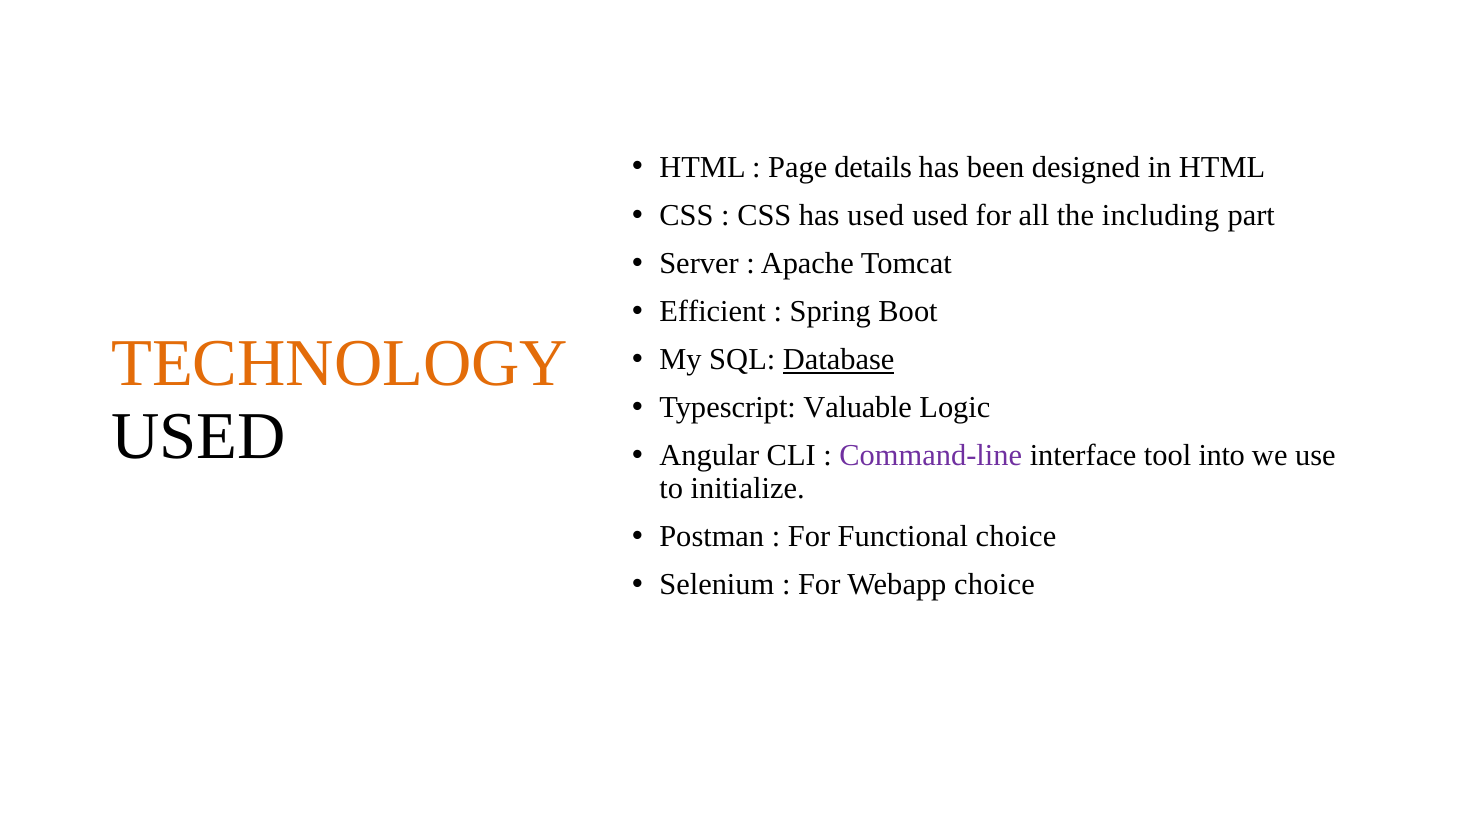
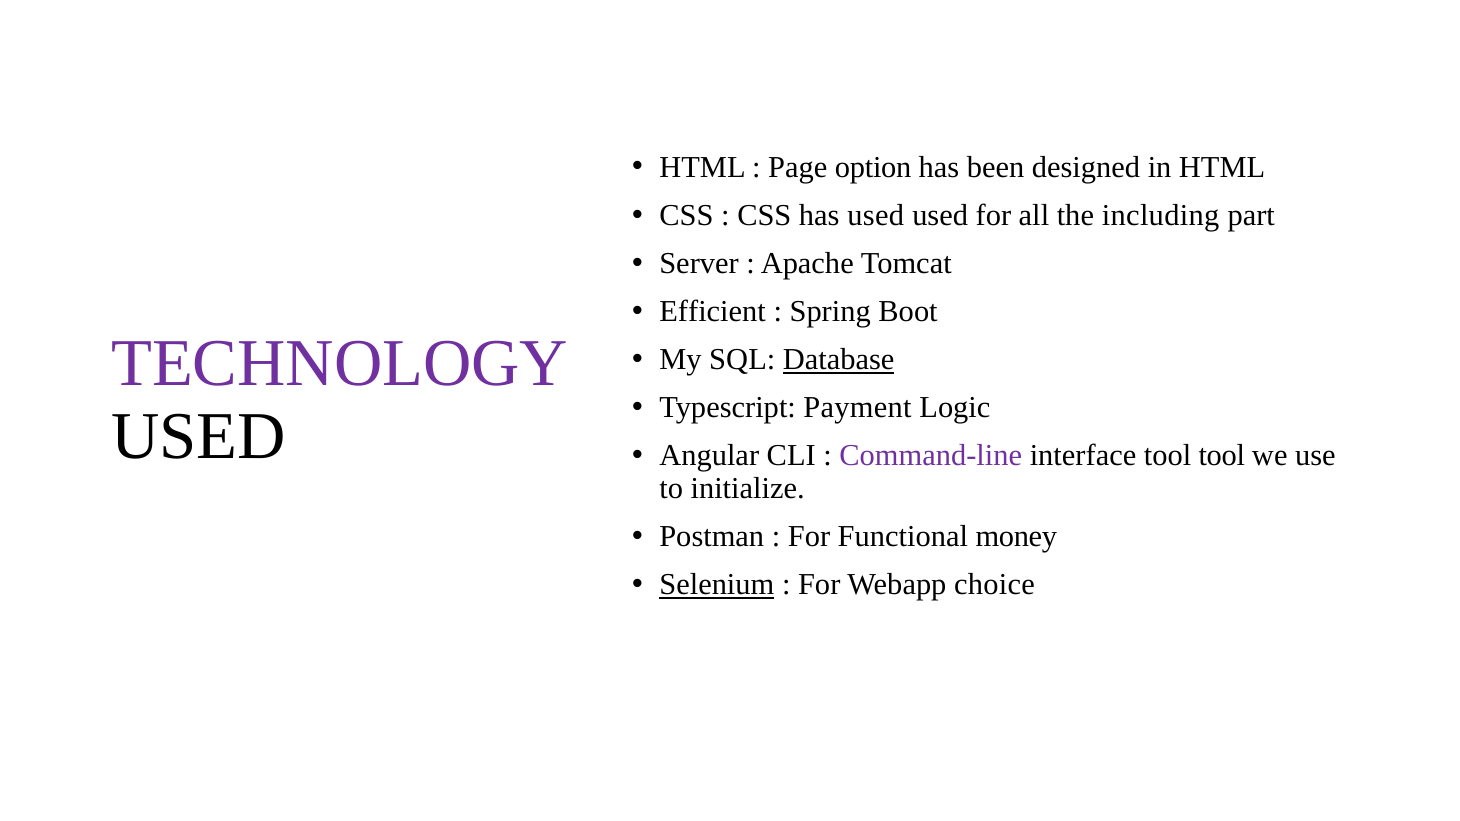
details: details -> option (873, 167)
TECHNOLOGY colour: orange -> purple (340, 364)
Valuable: Valuable -> Payment (857, 408)
tool into: into -> tool (1222, 456)
Functional choice: choice -> money (1016, 537)
Selenium underline: none -> present (717, 585)
